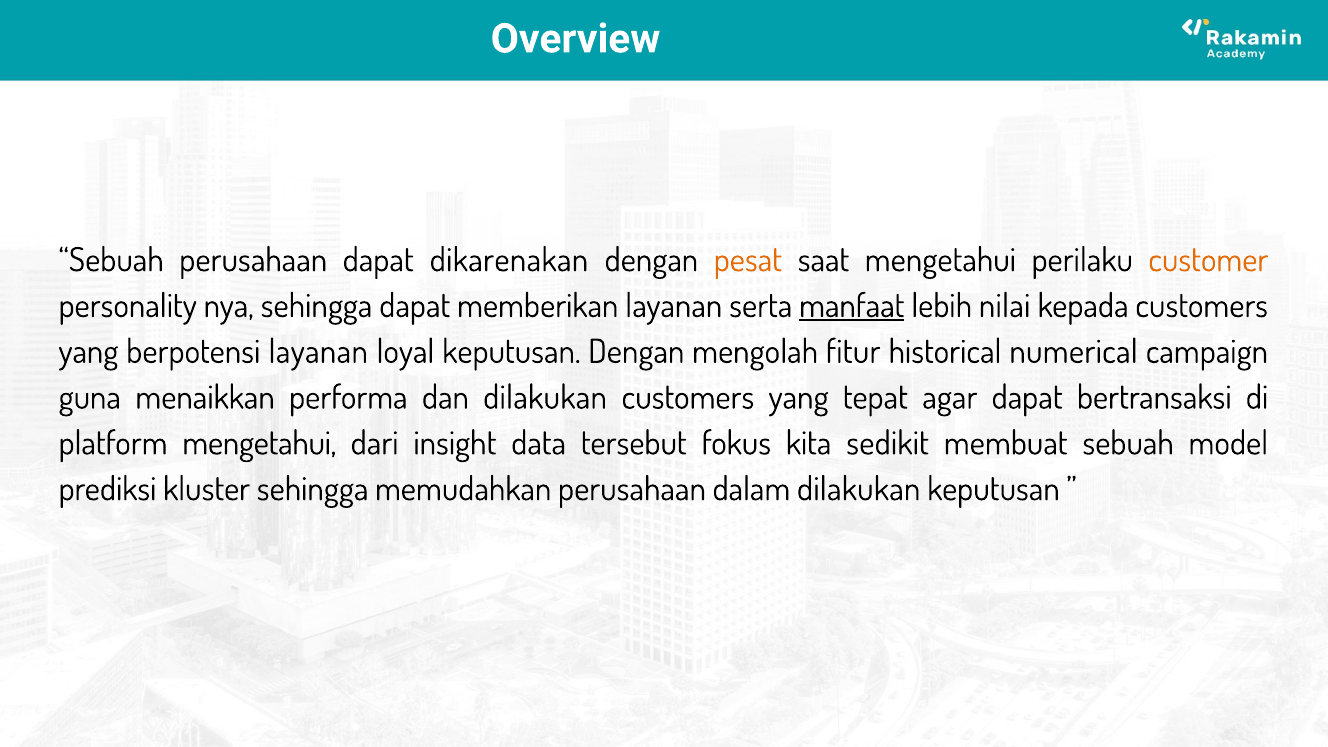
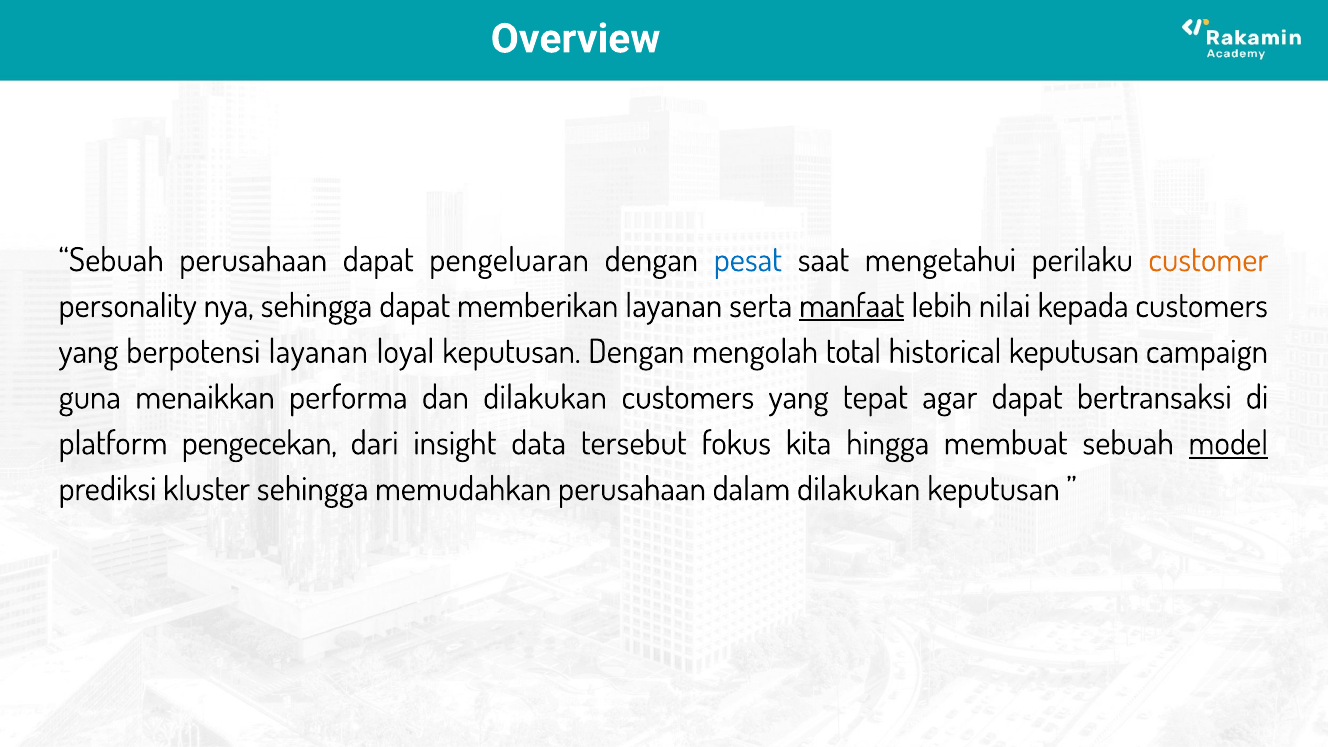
dikarenakan: dikarenakan -> pengeluaran (509, 260)
pesat colour: orange -> blue (748, 260)
fitur: fitur -> total (853, 352)
historical numerical: numerical -> keputusan (1074, 352)
platform mengetahui: mengetahui -> pengecekan (259, 444)
sedikit: sedikit -> hingga (888, 444)
model underline: none -> present (1228, 444)
